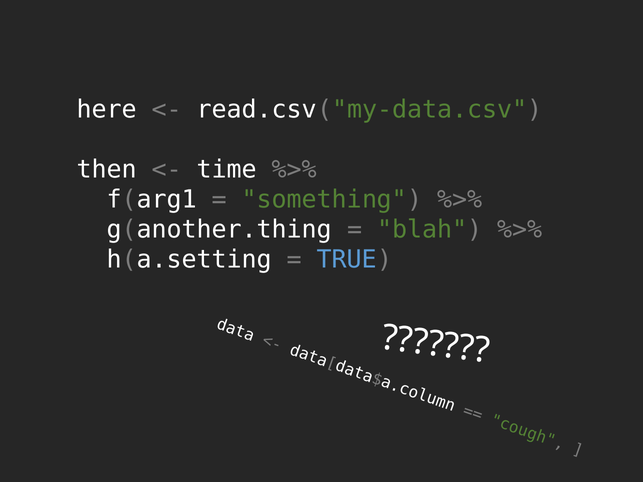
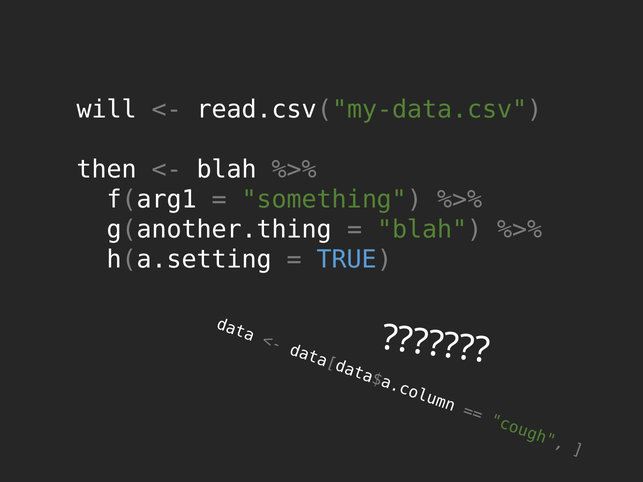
here: here -> will (107, 110)
time: time -> blah (227, 170)
